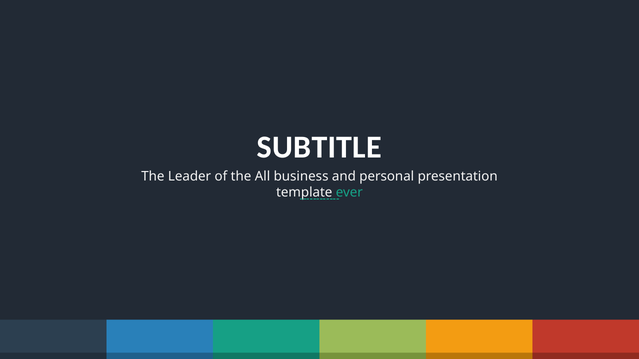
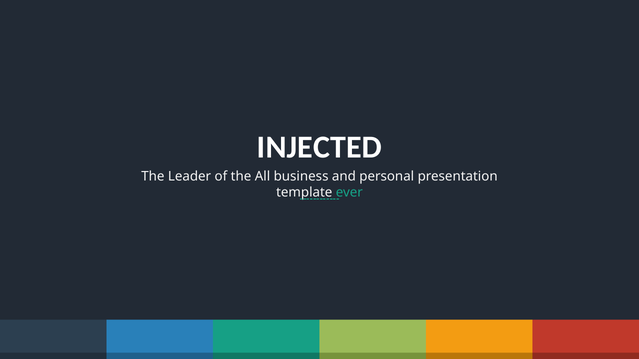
SUBTITLE: SUBTITLE -> INJECTED (319, 147)
